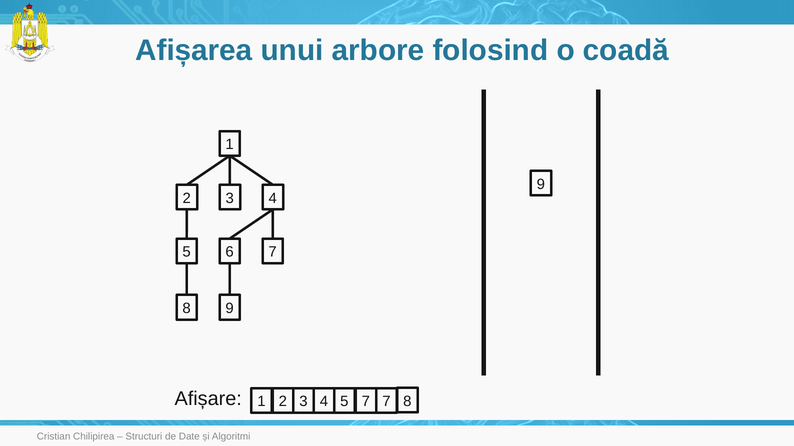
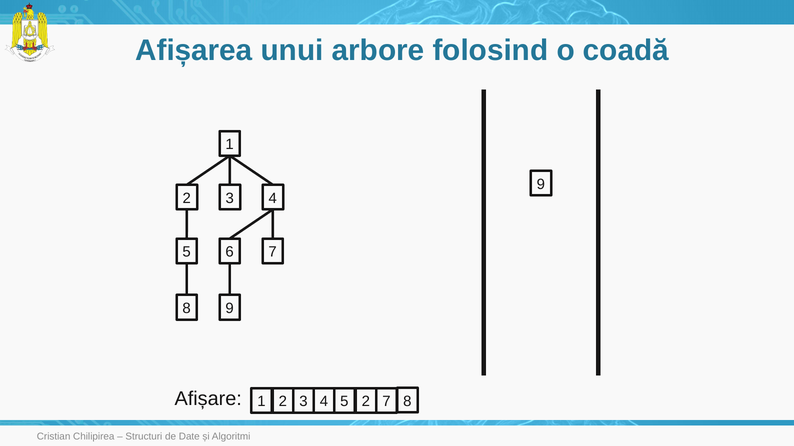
5 7: 7 -> 2 (366, 402)
